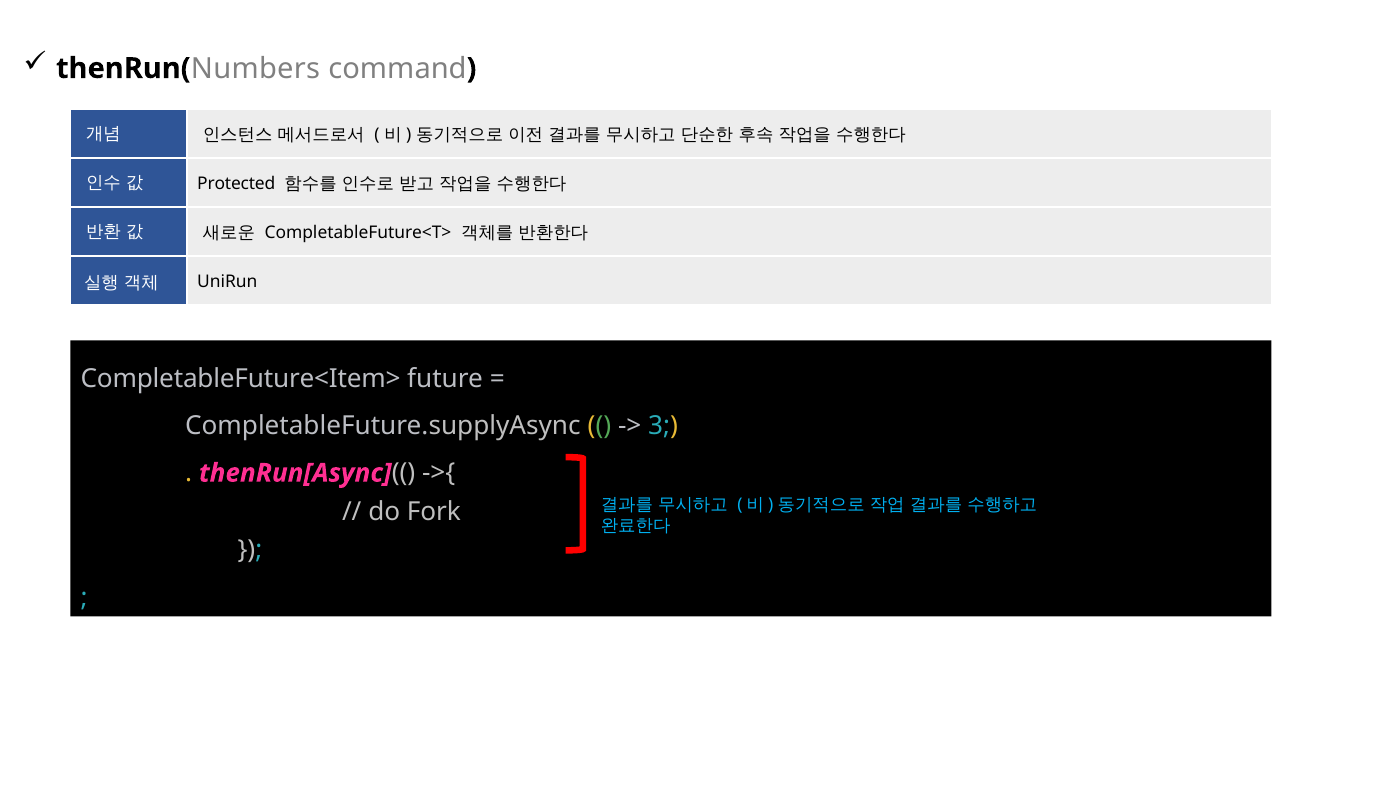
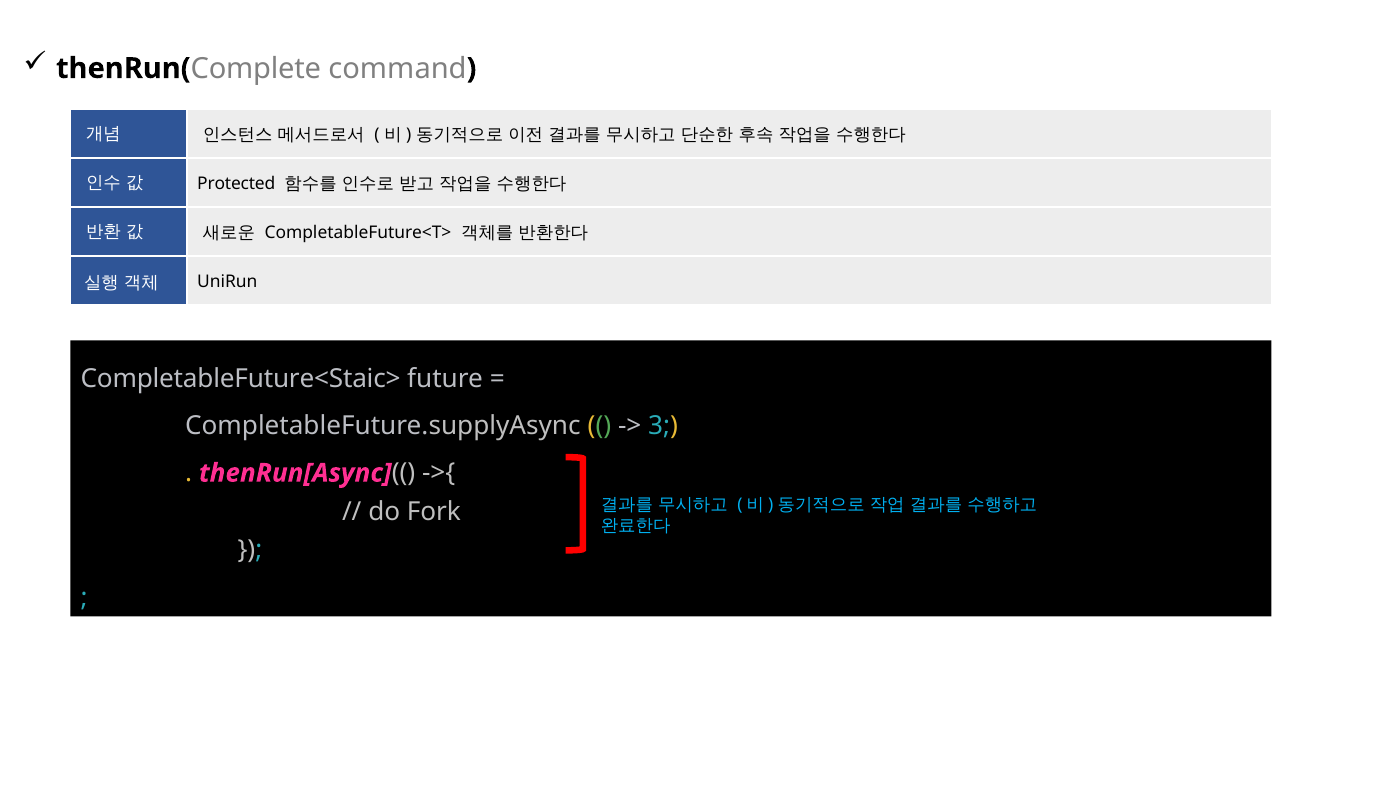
Numbers: Numbers -> Complete (256, 68)
CompletableFuture<Item>: CompletableFuture<Item> -> CompletableFuture<Staic> (241, 379)
